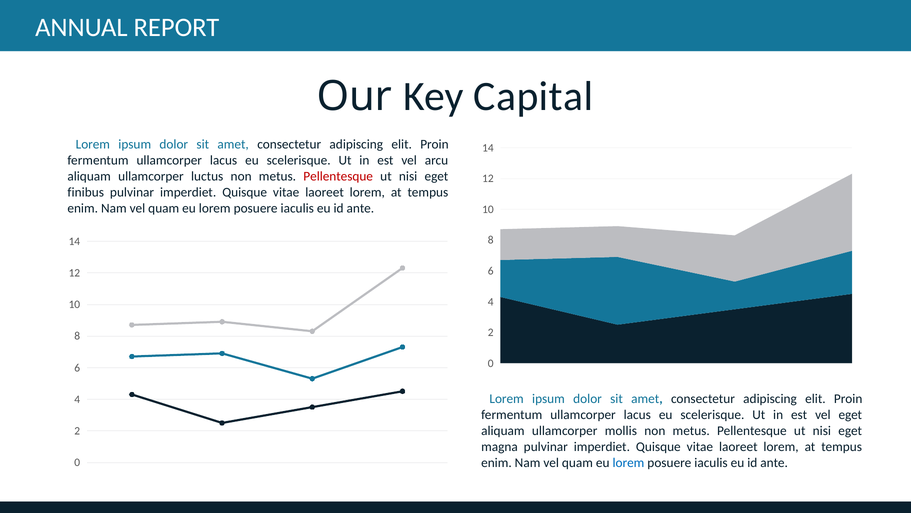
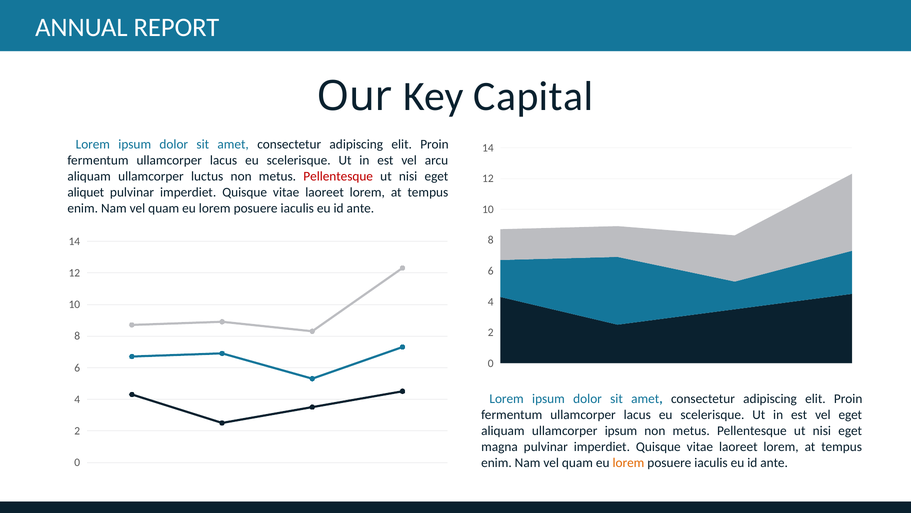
finibus: finibus -> aliquet (86, 192)
ullamcorper mollis: mollis -> ipsum (621, 430)
lorem colour: blue -> orange (628, 462)
